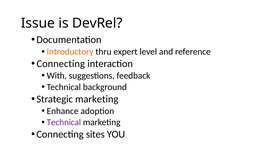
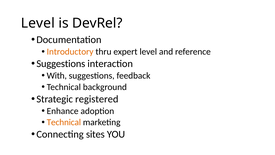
Issue: Issue -> Level (38, 23)
Connecting: Connecting -> Suggestions (61, 64)
Strategic marketing: marketing -> registered (97, 99)
Technical colour: purple -> orange (64, 122)
